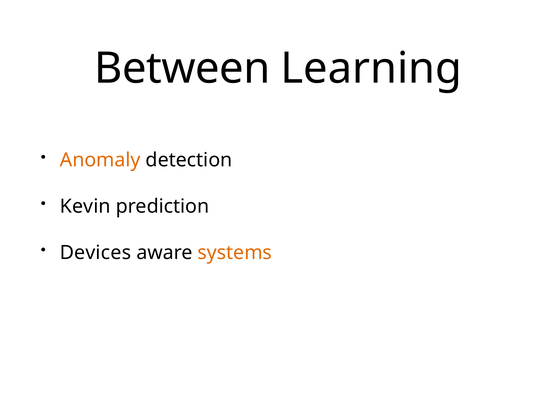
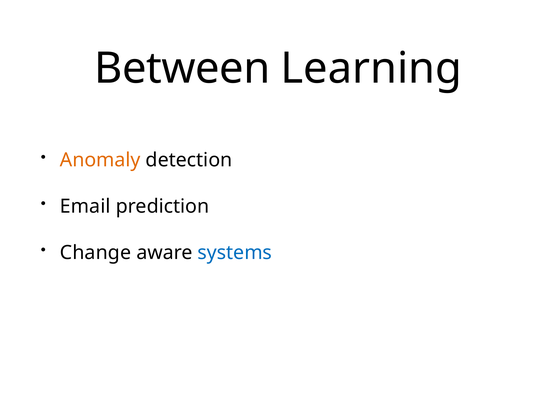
Kevin: Kevin -> Email (85, 206)
Devices: Devices -> Change (95, 253)
systems colour: orange -> blue (235, 253)
